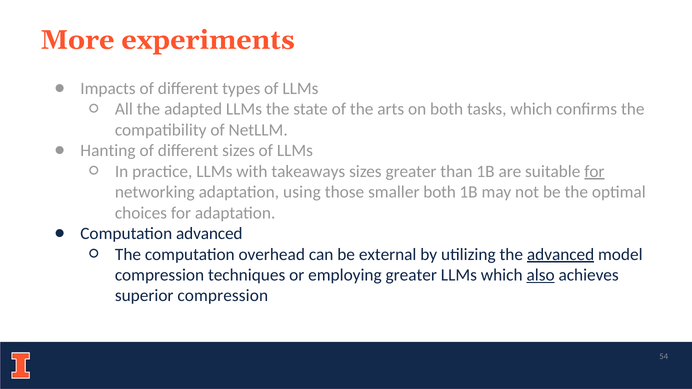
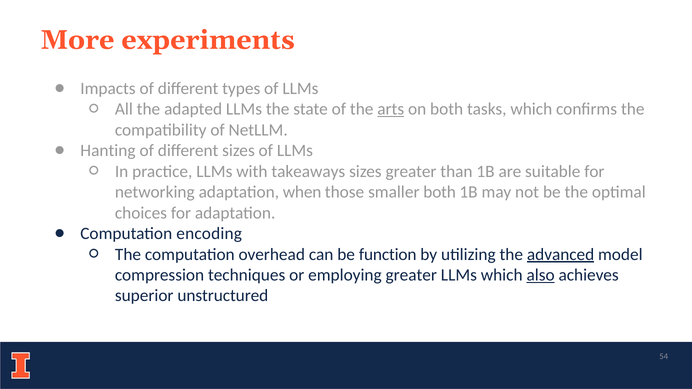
arts underline: none -> present (391, 109)
for underline: present -> none (594, 171)
using: using -> when (302, 192)
Computation advanced: advanced -> encoding (209, 234)
external: external -> function (388, 254)
superior compression: compression -> unstructured (223, 296)
